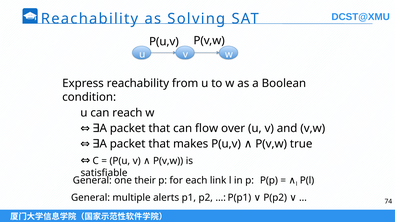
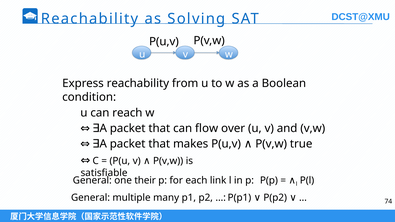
alerts: alerts -> many (166, 198)
